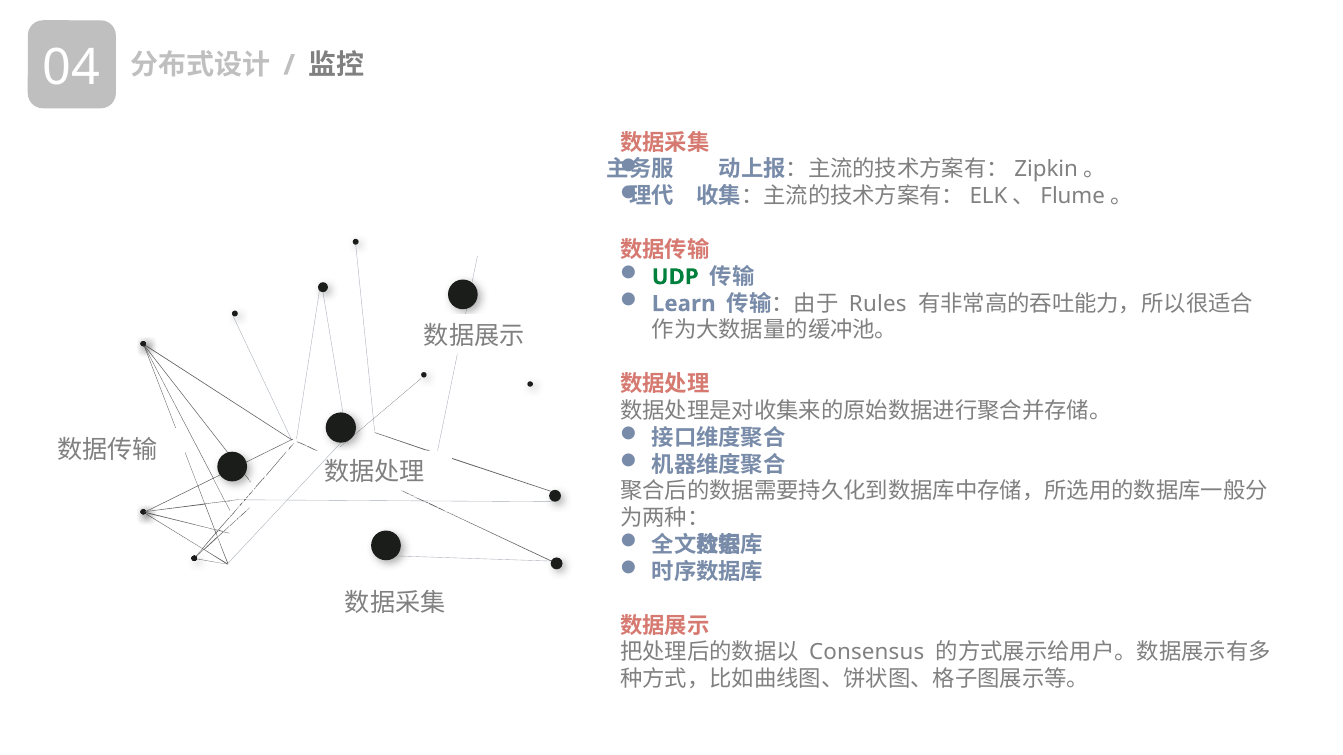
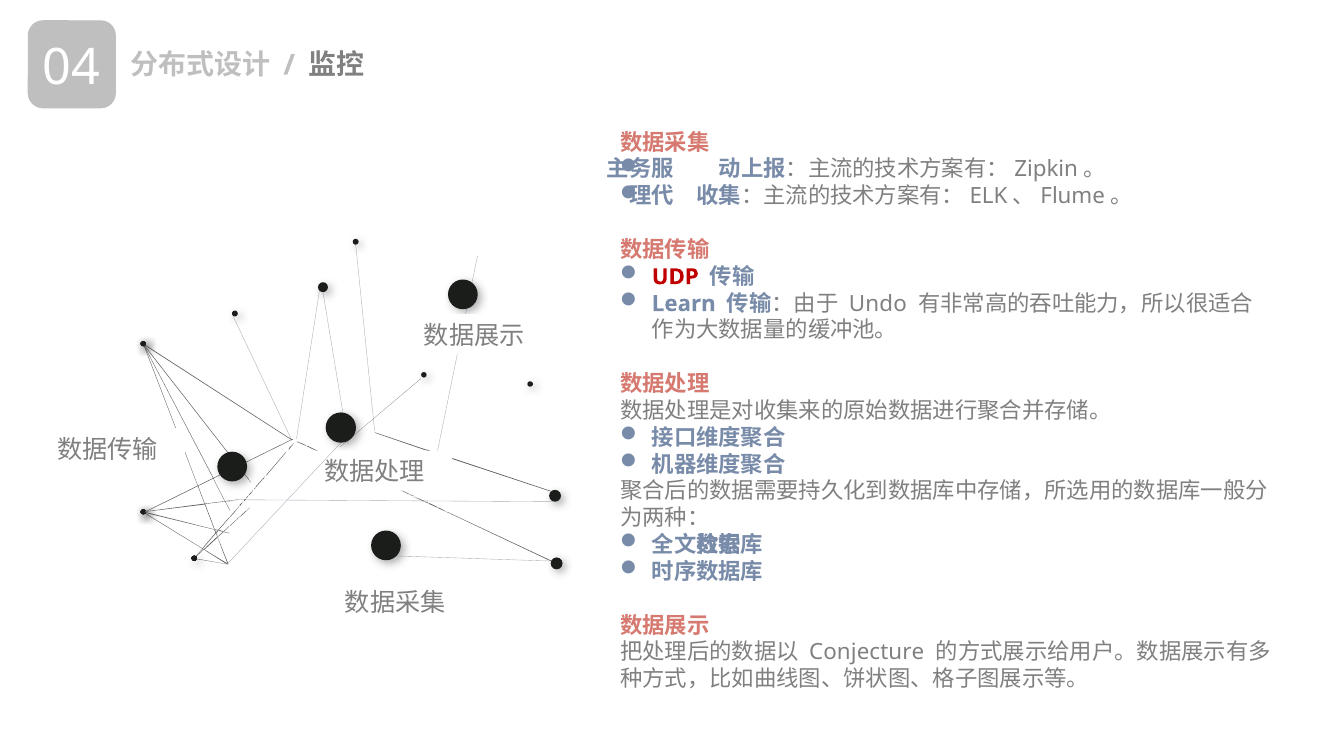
UDP colour: green -> red (675, 277)
Rules: Rules -> Undo (878, 304)
Consensus: Consensus -> Conjecture (867, 653)
